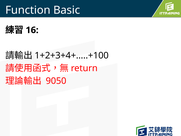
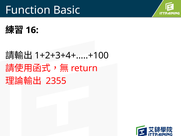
9050: 9050 -> 2355 (56, 81)
